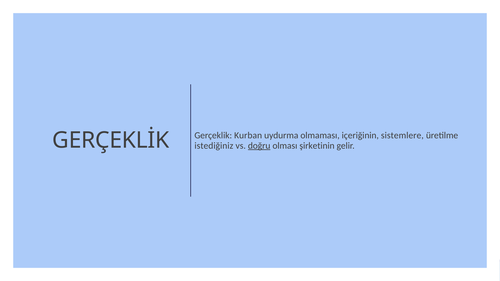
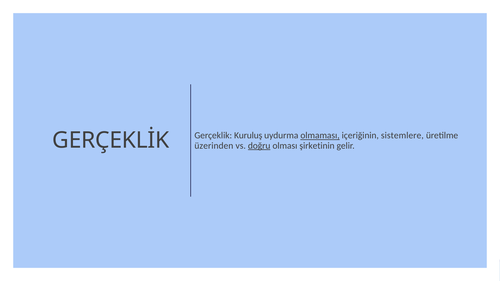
Kurban: Kurban -> Kuruluş (248, 136)
olmaması underline: none -> present (320, 136)
istediğiniz: istediğiniz -> üzerinden (214, 146)
